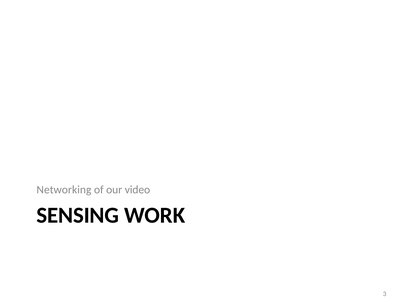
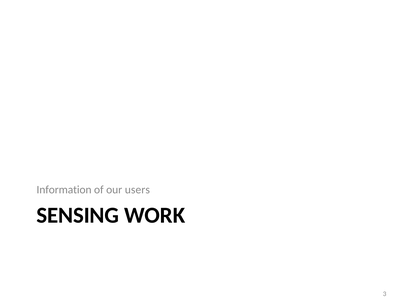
Networking: Networking -> Information (64, 190)
video: video -> users (137, 190)
